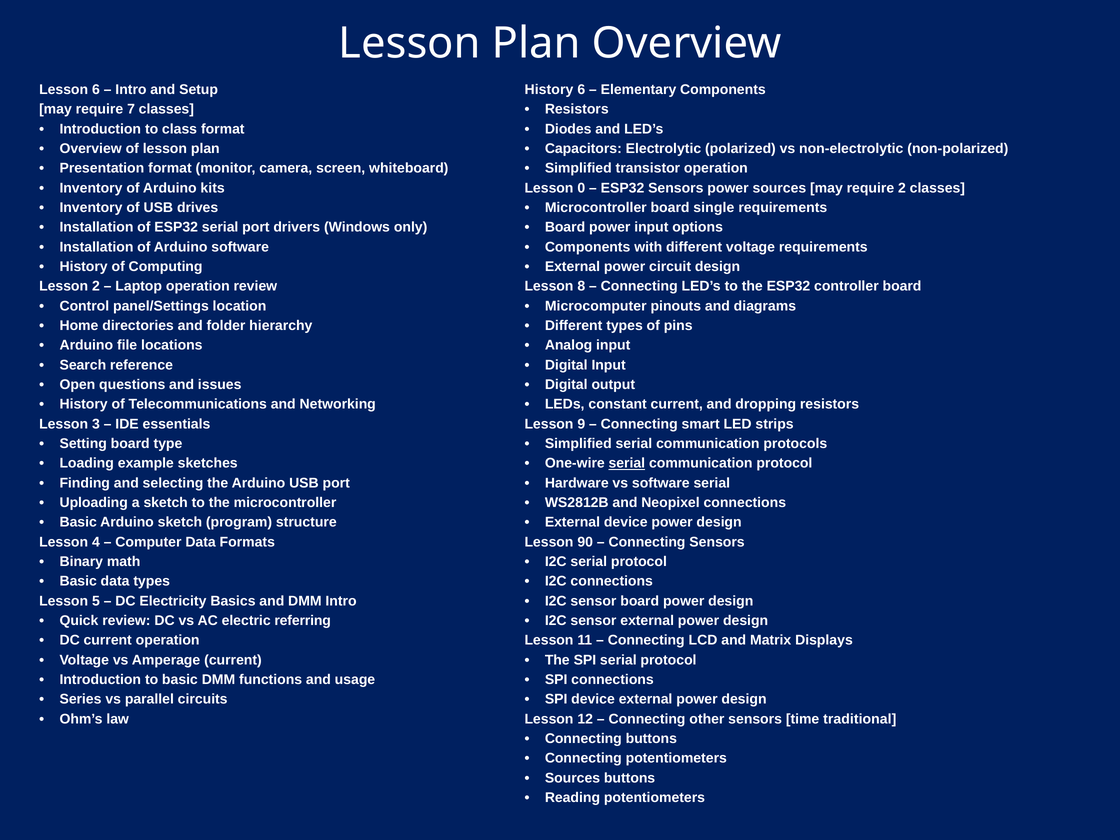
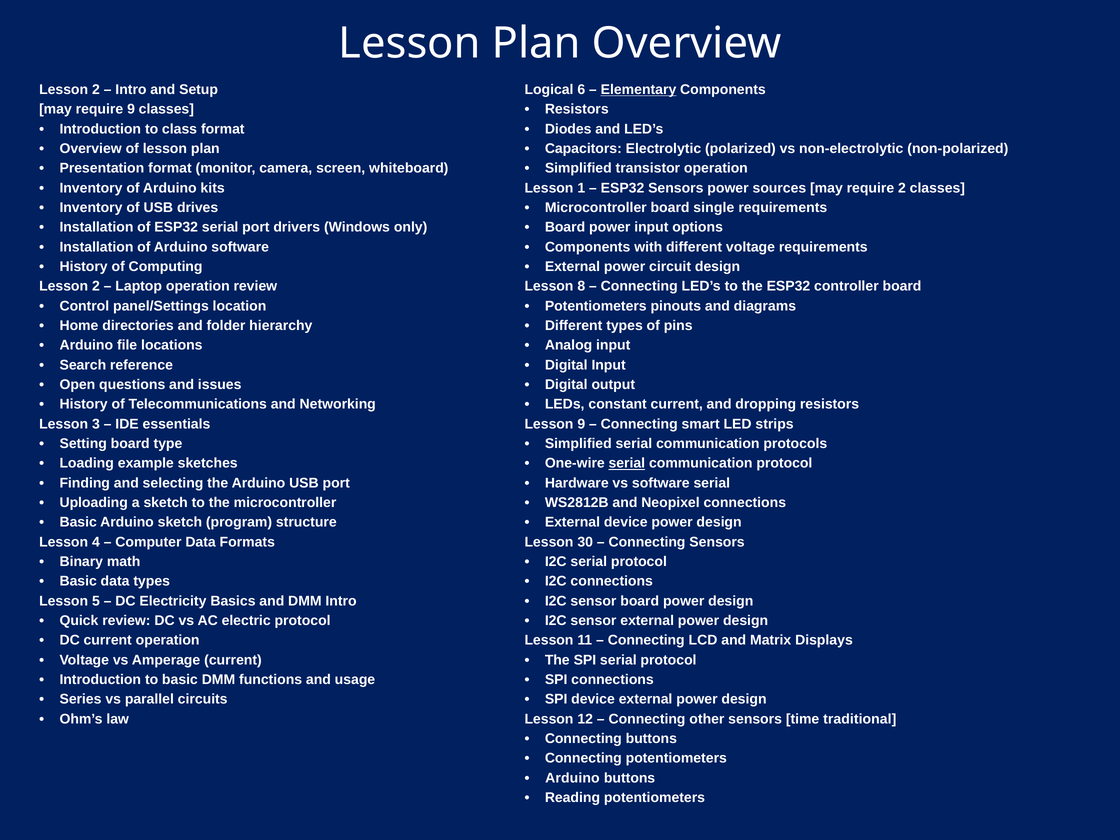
6: 6 -> 2 (96, 90)
History: History -> Logical (549, 90)
Elementary underline: none -> present (638, 90)
require 7: 7 -> 9 (131, 109)
0: 0 -> 1 (581, 188)
Microcomputer: Microcomputer -> Potentiometers (596, 306)
90: 90 -> 30 (585, 542)
electric referring: referring -> protocol (303, 621)
Sources: Sources -> Arduino (572, 778)
